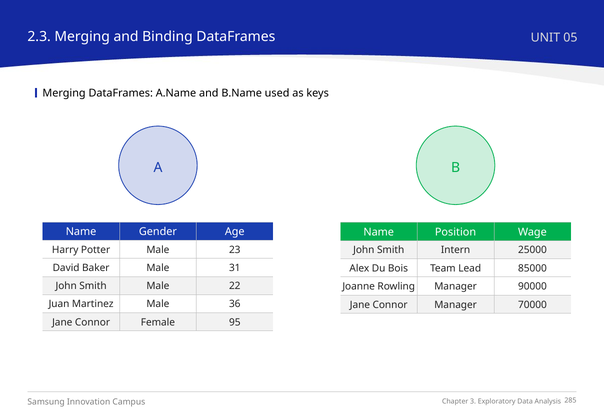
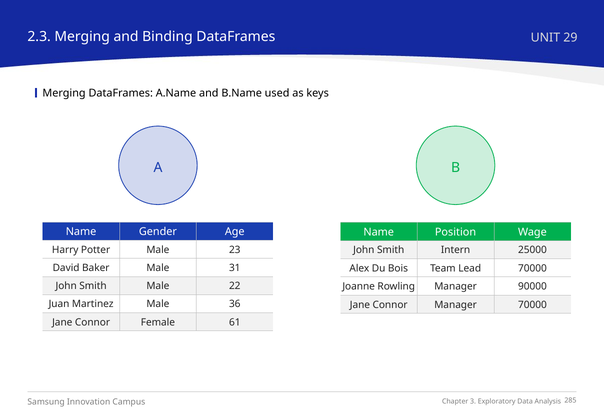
05: 05 -> 29 (570, 38)
Lead 85000: 85000 -> 70000 (532, 269)
95: 95 -> 61 (235, 322)
